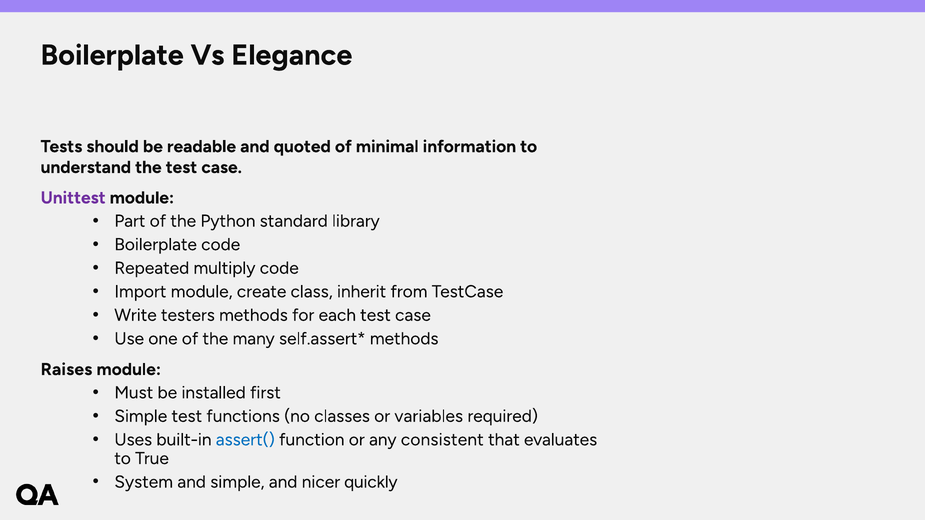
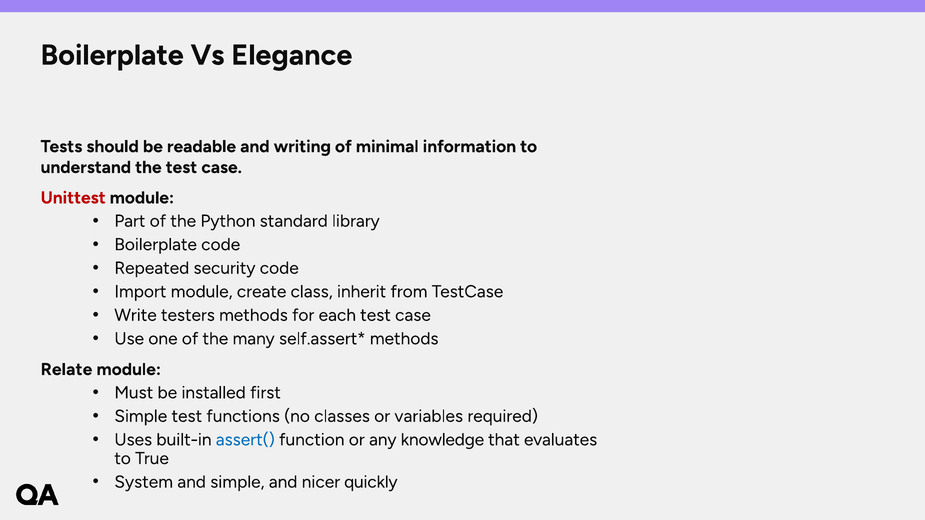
quoted: quoted -> writing (302, 147)
Unittest colour: purple -> red (73, 198)
multiply: multiply -> security (224, 268)
Raises: Raises -> Relate (66, 370)
consistent: consistent -> knowledge (442, 440)
